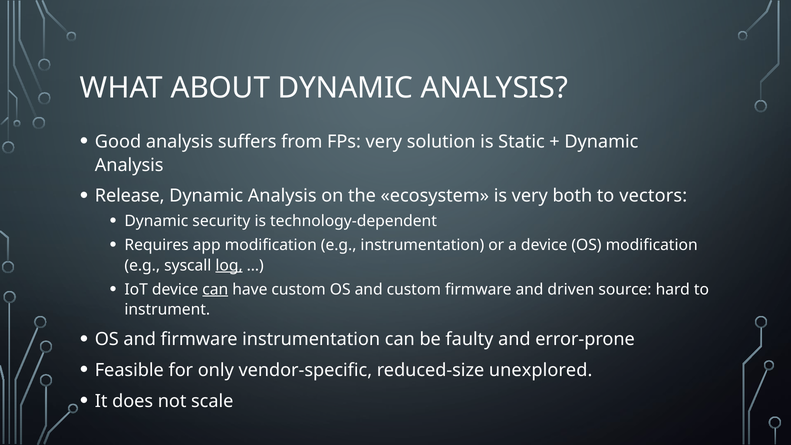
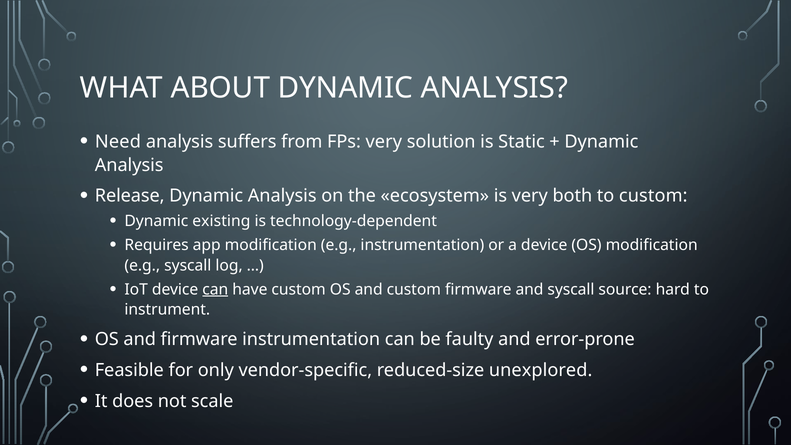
Good: Good -> Need (118, 142)
to vectors: vectors -> custom (653, 196)
security: security -> existing (221, 221)
log underline: present -> none (229, 265)
and driven: driven -> syscall (571, 289)
